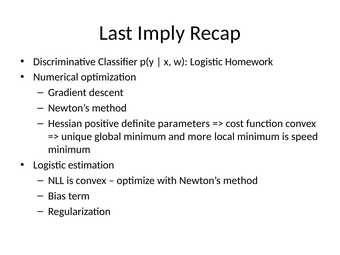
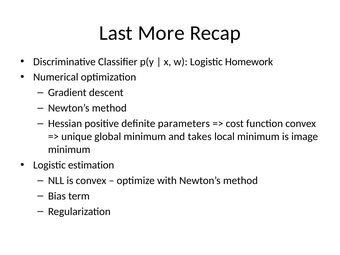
Imply: Imply -> More (161, 33)
more: more -> takes (200, 137)
speed: speed -> image (305, 137)
